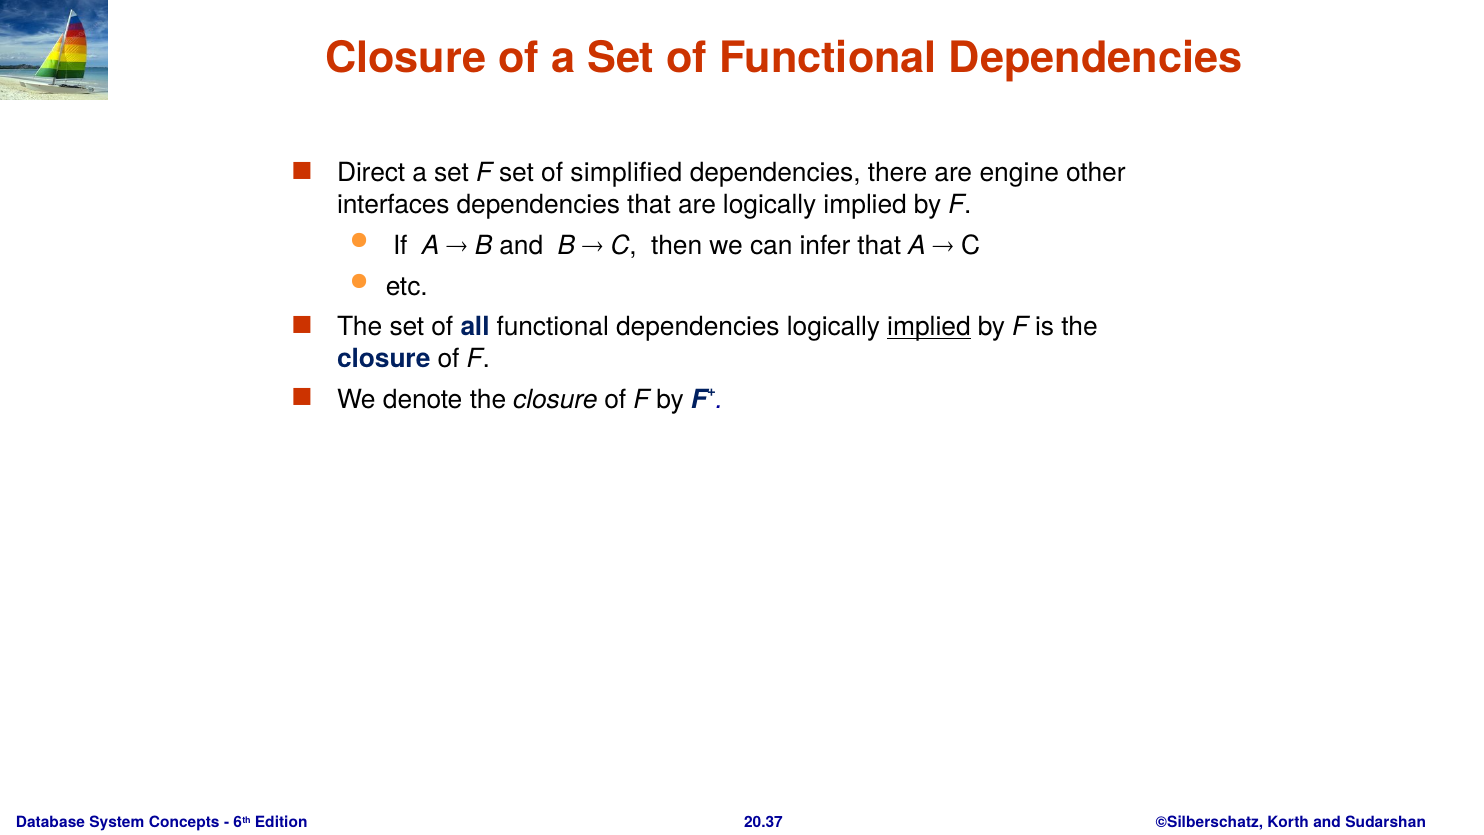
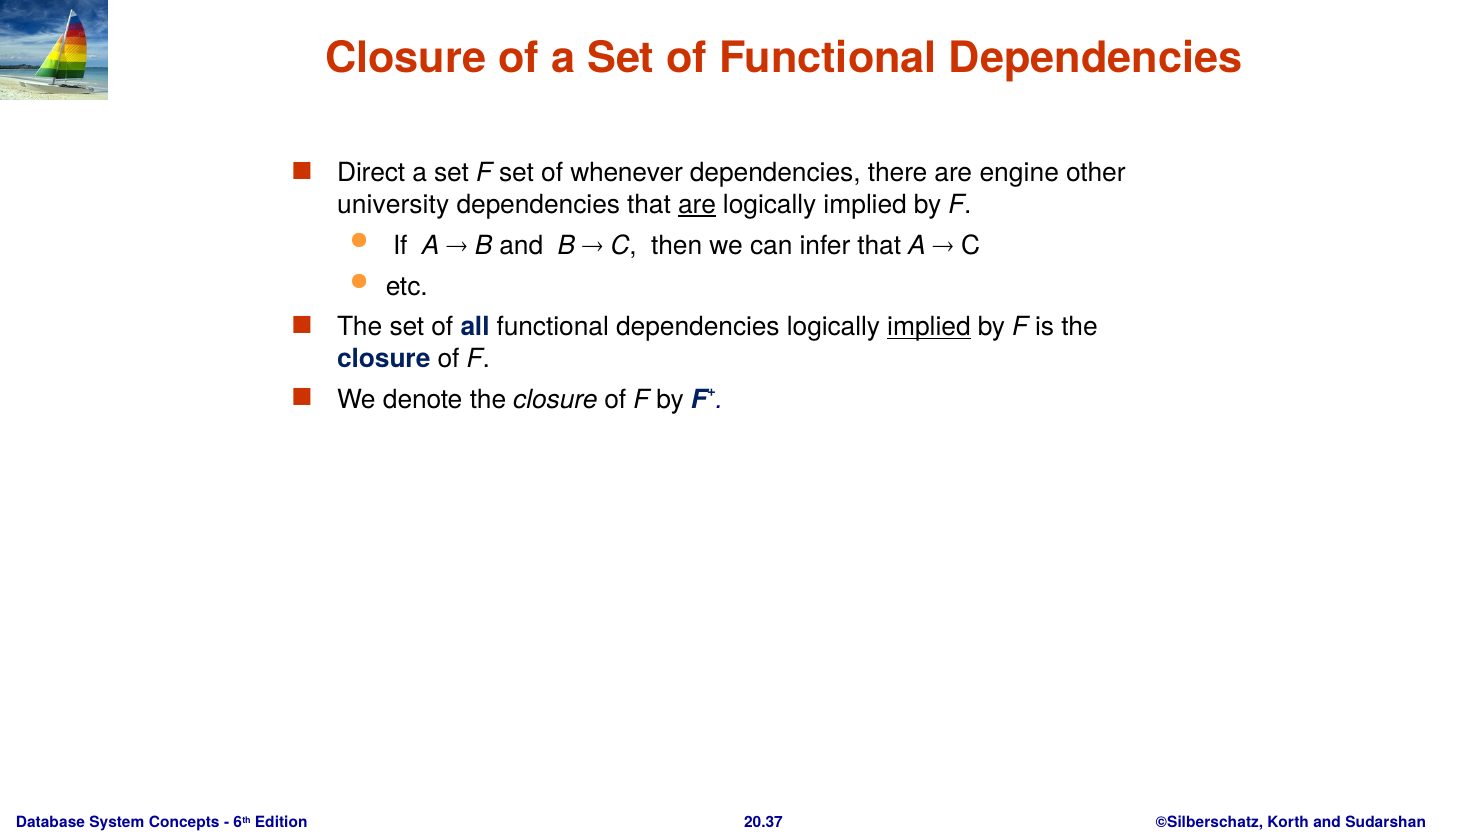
simplified: simplified -> whenever (627, 173)
interfaces: interfaces -> university (393, 205)
are underline: none -> present (697, 205)
